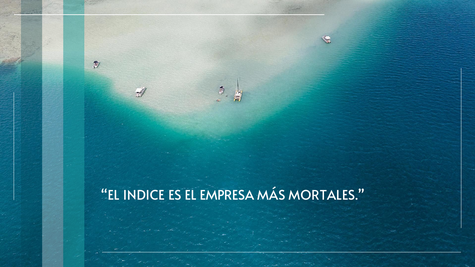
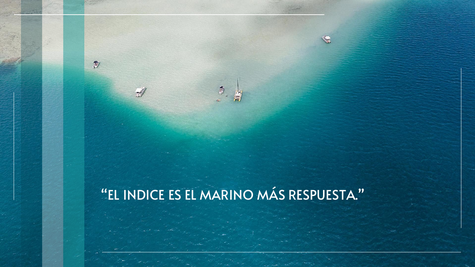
EMPRESA: EMPRESA -> MARINO (227, 196)
MORTALES: MORTALES -> RESPUESTA (327, 196)
